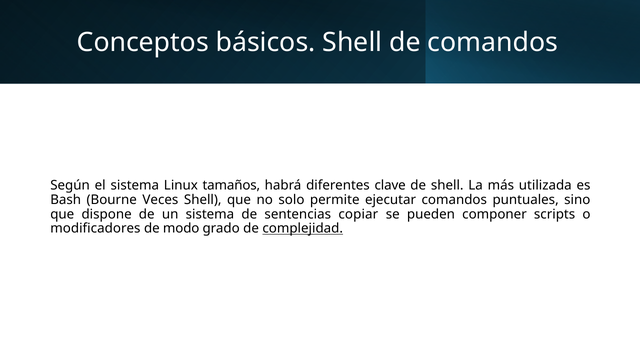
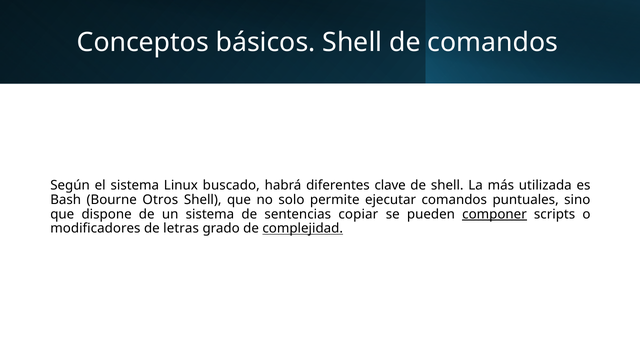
tamaños: tamaños -> buscado (231, 185)
Veces: Veces -> Otros (160, 200)
componer underline: none -> present (494, 214)
modo: modo -> letras (181, 229)
